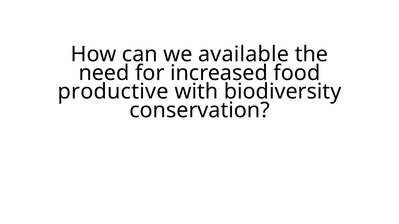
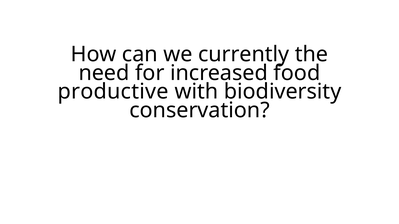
available: available -> currently (244, 54)
